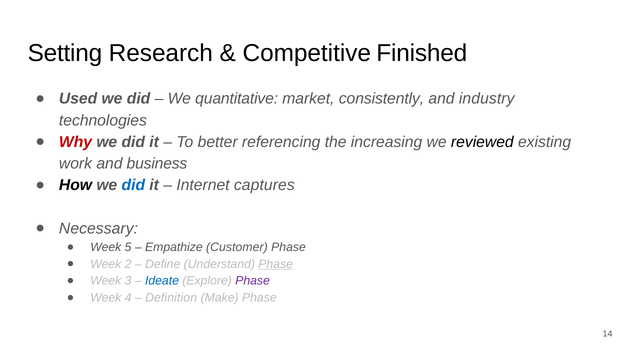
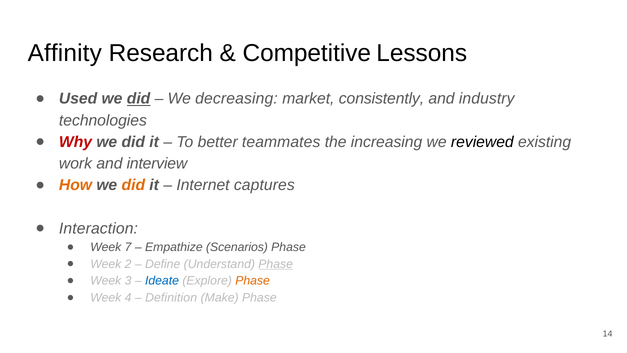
Setting: Setting -> Affinity (65, 53)
Finished: Finished -> Lessons (422, 53)
did underline: none -> present (139, 99)
quantitative: quantitative -> decreasing (237, 99)
referencing: referencing -> teammates (281, 142)
business: business -> interview (157, 163)
How colour: black -> orange (75, 185)
did colour: blue -> orange (133, 185)
Necessary: Necessary -> Interaction (98, 228)
5: 5 -> 7 (128, 247)
Customer: Customer -> Scenarios (237, 247)
Phase colour: purple -> orange (253, 281)
